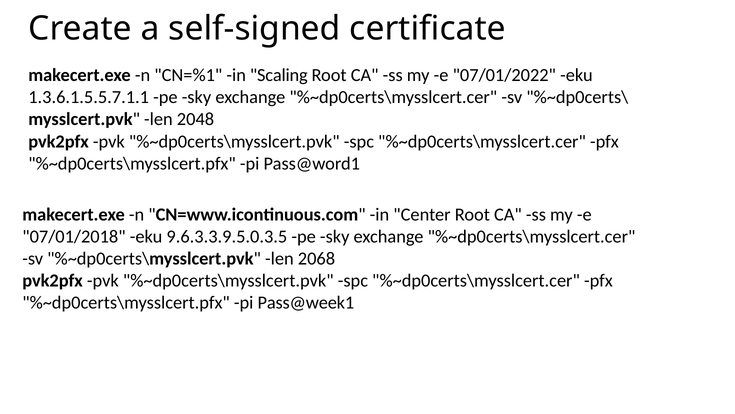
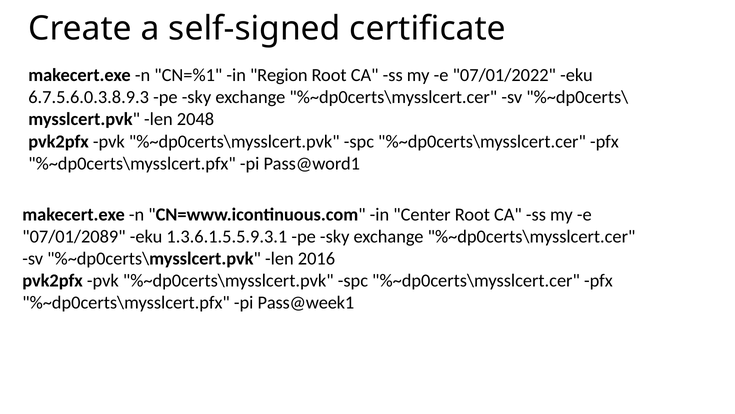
Scaling: Scaling -> Region (279, 75)
1.3.6.1.5.5.7.1.1: 1.3.6.1.5.5.7.1.1 -> 6.7.5.6.0.3.8.9.3 (89, 97)
07/01/2018: 07/01/2018 -> 07/01/2089 (74, 236)
9.6.3.3.9.5.0.3.5: 9.6.3.3.9.5.0.3.5 -> 1.3.6.1.5.5.9.3.1 (227, 236)
2068: 2068 -> 2016 (316, 258)
